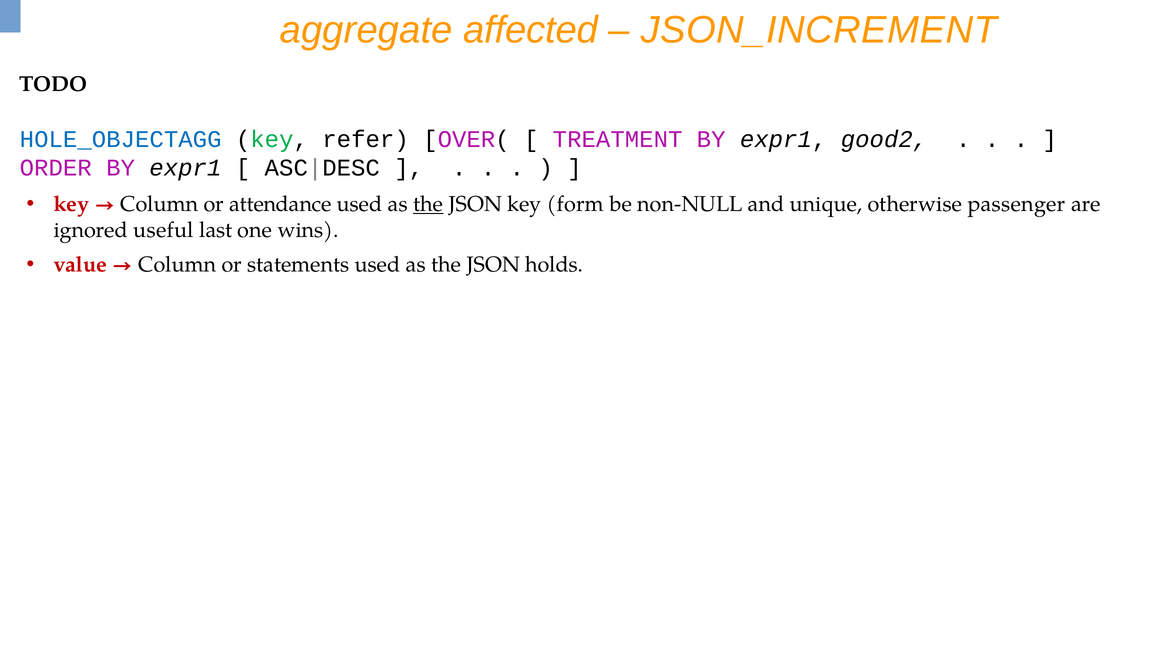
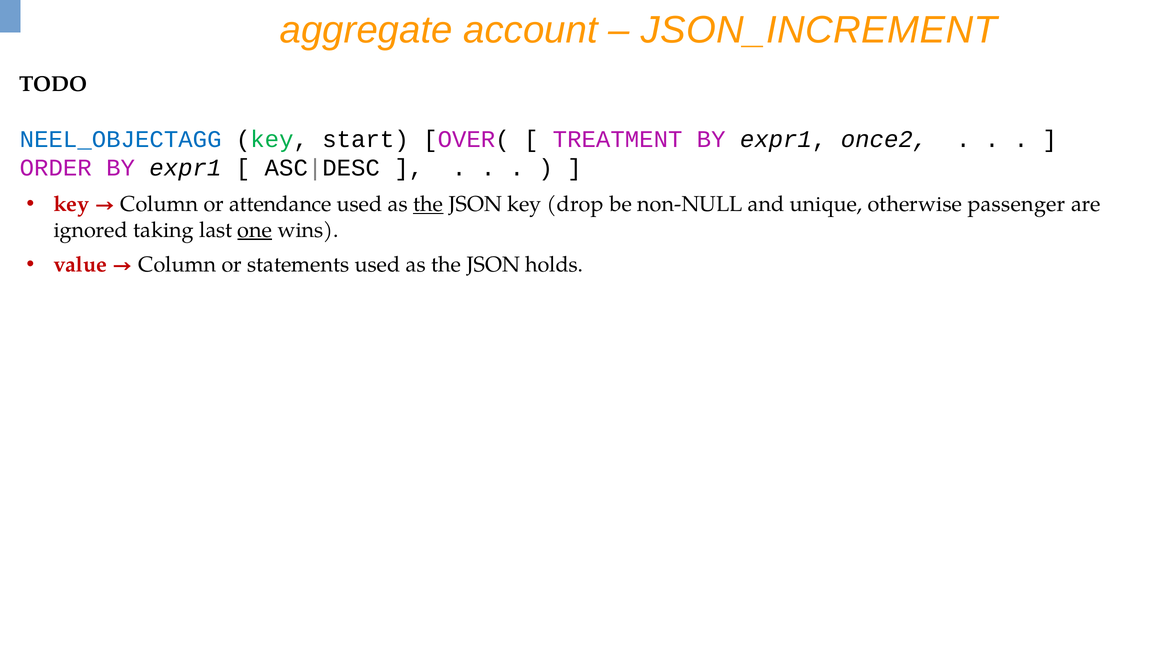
affected: affected -> account (530, 30)
HOLE_OBJECTAGG: HOLE_OBJECTAGG -> NEEL_OBJECTAGG (121, 139)
refer: refer -> start (366, 139)
good2: good2 -> once2 (884, 139)
form: form -> drop (575, 204)
useful: useful -> taking (164, 230)
one underline: none -> present (255, 230)
